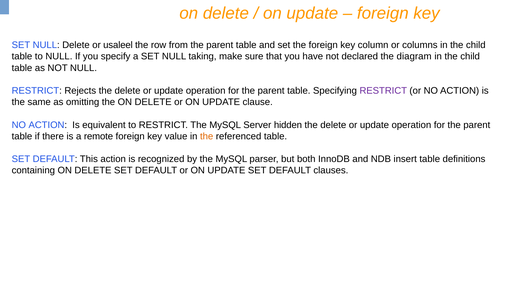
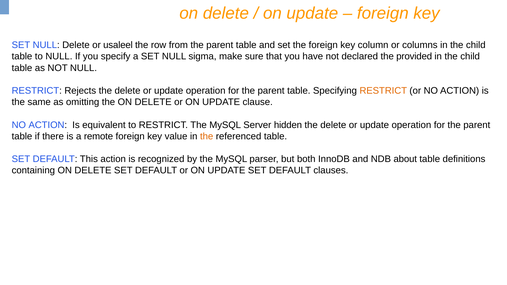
taking: taking -> sigma (202, 57)
diagram: diagram -> provided (414, 57)
RESTRICT colour: purple -> orange (383, 91)
insert: insert -> about (405, 159)
